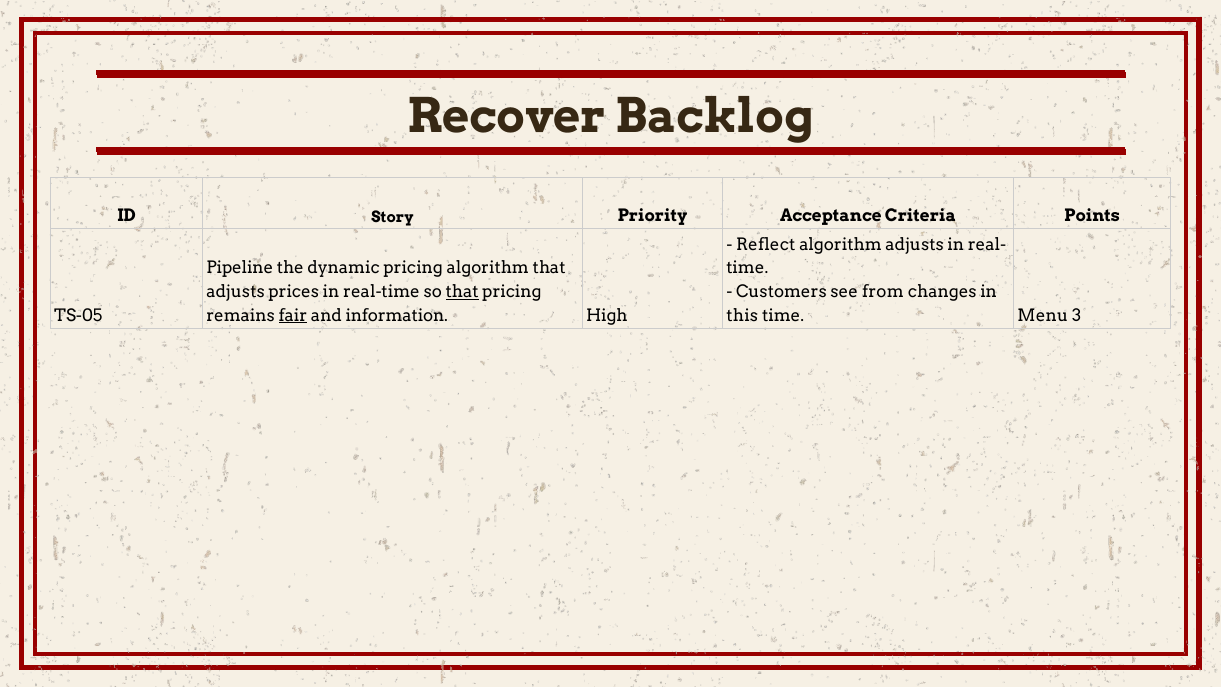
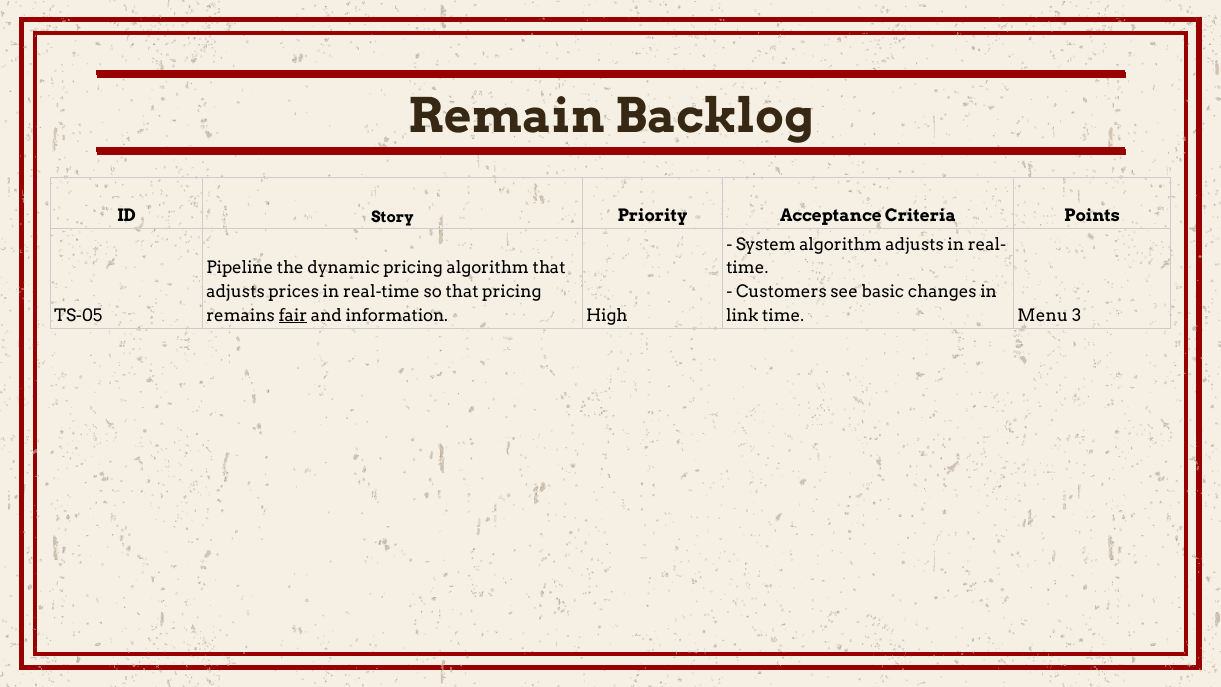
Recover: Recover -> Remain (507, 117)
Reflect: Reflect -> System (766, 245)
that underline: present -> none (462, 292)
from: from -> basic (883, 292)
this: this -> link (742, 316)
